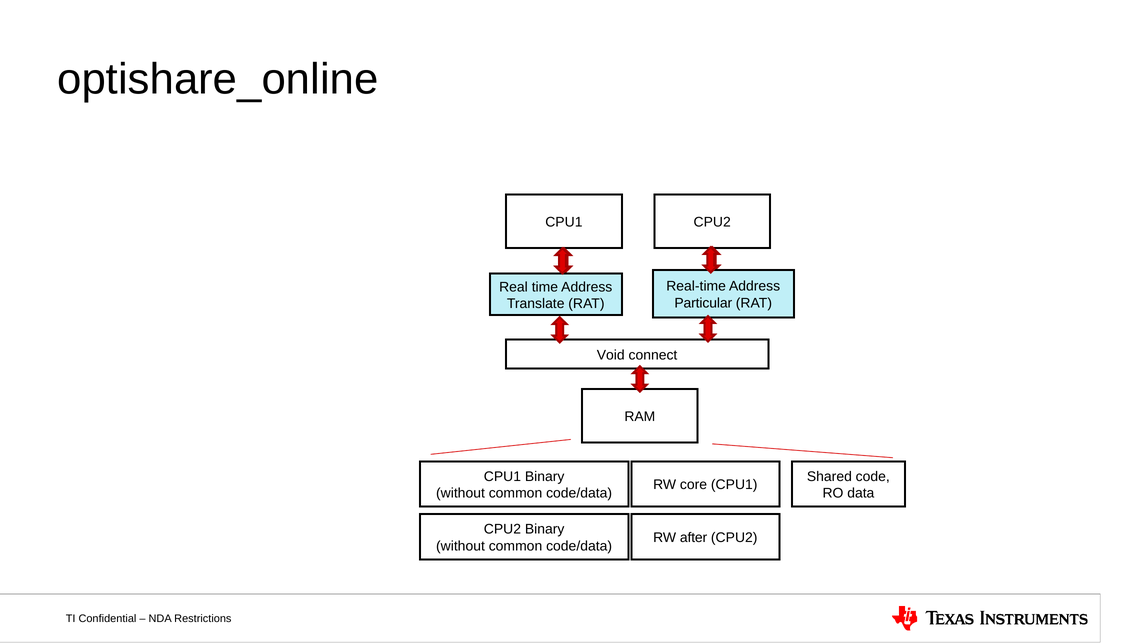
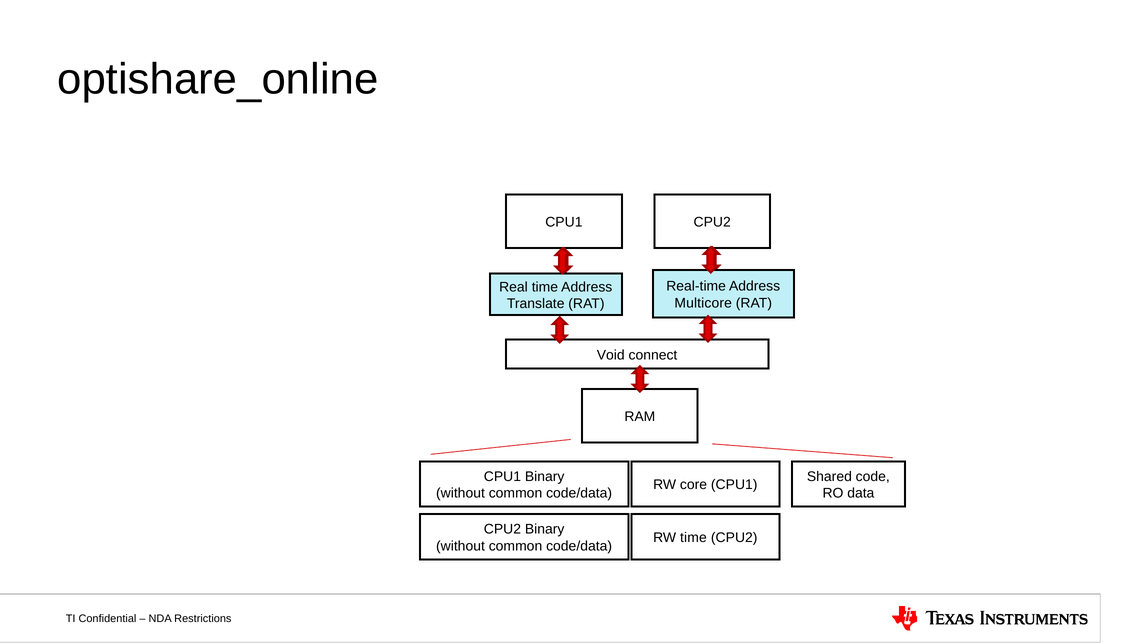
Particular: Particular -> Multicore (703, 303)
RW after: after -> time (693, 538)
